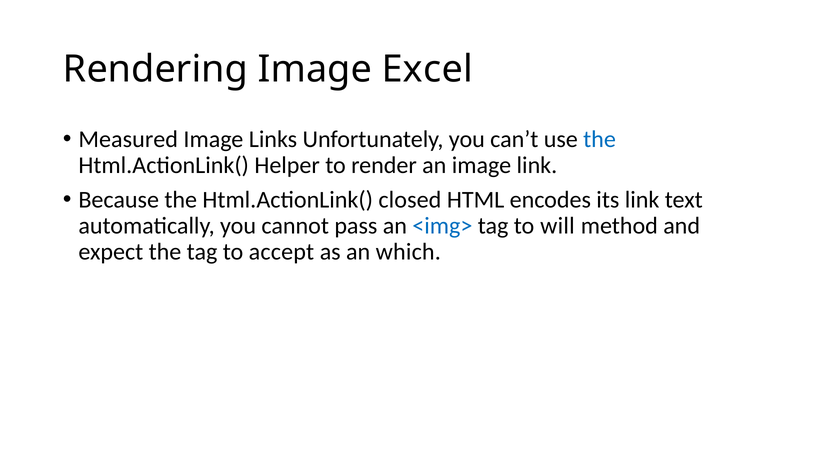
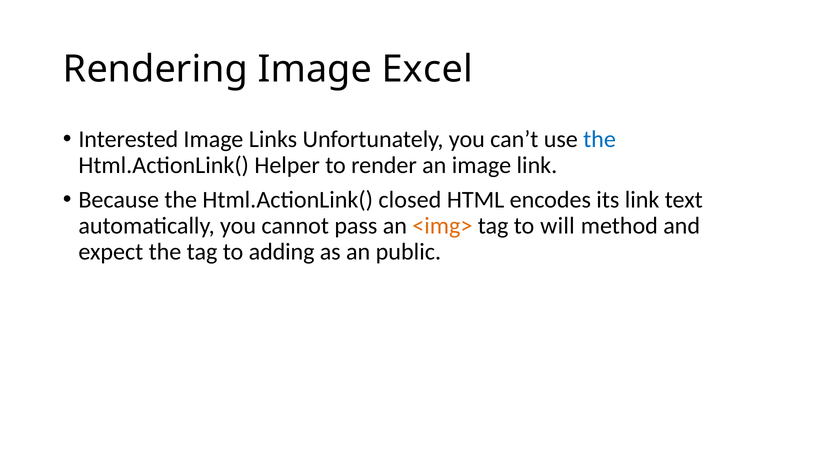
Measured: Measured -> Interested (128, 140)
<img> colour: blue -> orange (442, 226)
accept: accept -> adding (282, 252)
which: which -> public (408, 252)
